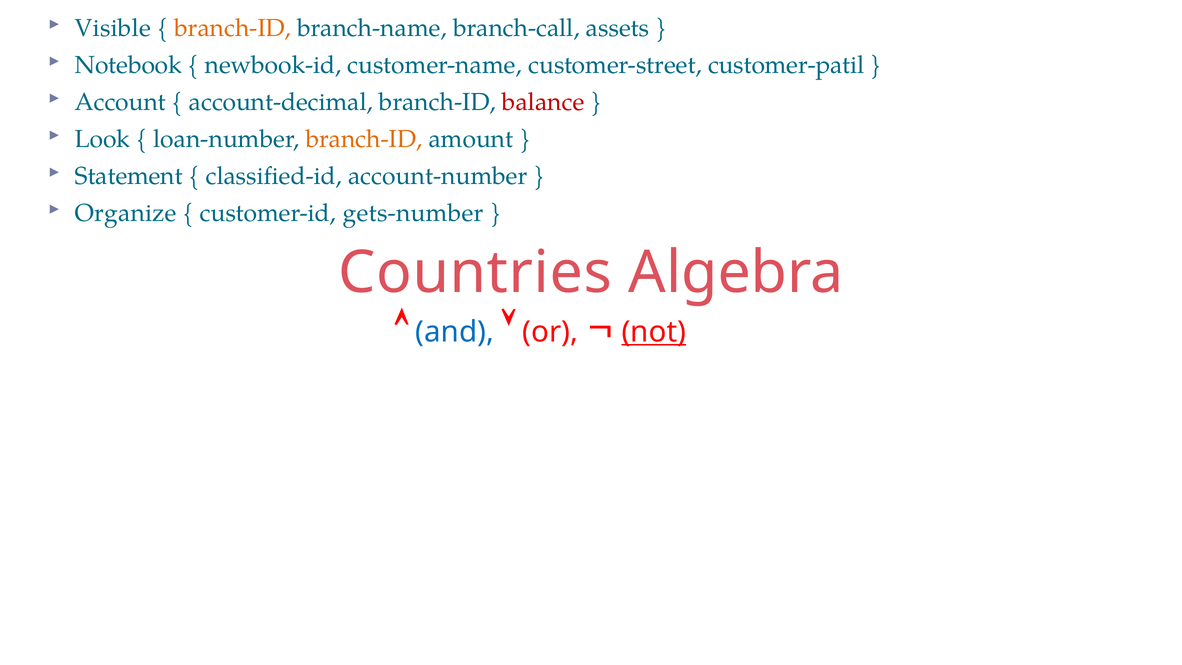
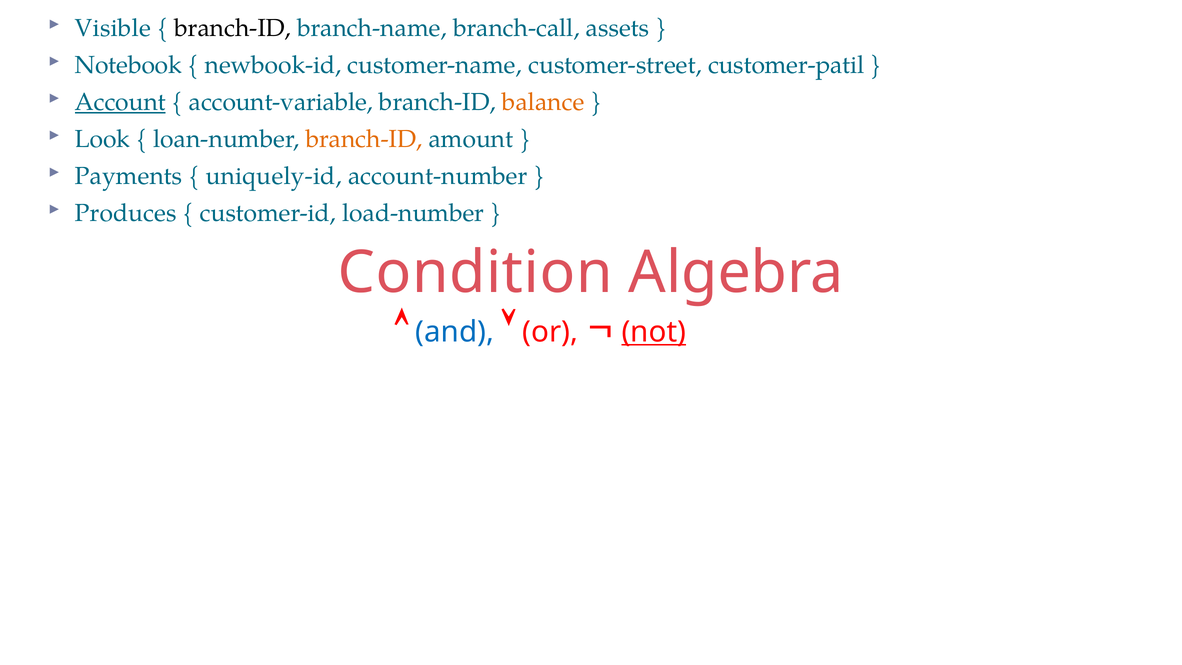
branch-ID colour: orange -> black (233, 28)
Account underline: none -> present (120, 102)
account-decimal: account-decimal -> account-variable (281, 102)
balance colour: red -> orange (543, 102)
Statement: Statement -> Payments (129, 176)
classified-id: classified-id -> uniquely-id (274, 176)
Organize: Organize -> Produces (126, 213)
gets-number: gets-number -> load-number (413, 213)
Countries: Countries -> Condition (475, 273)
